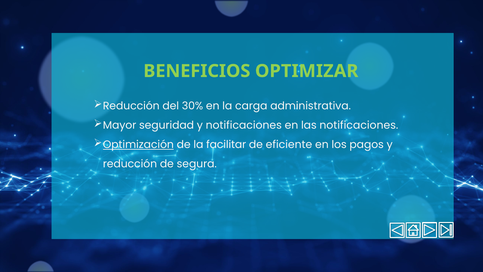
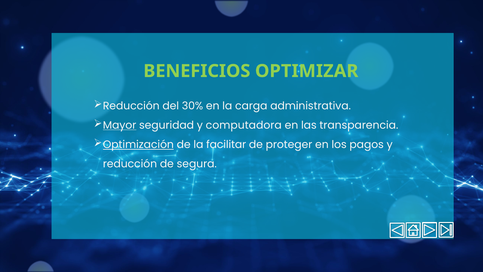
Mayor underline: none -> present (120, 125)
y notificaciones: notificaciones -> computadora (244, 125)
las notificaciones: notificaciones -> transparencia (359, 125)
eficiente: eficiente -> proteger (289, 144)
